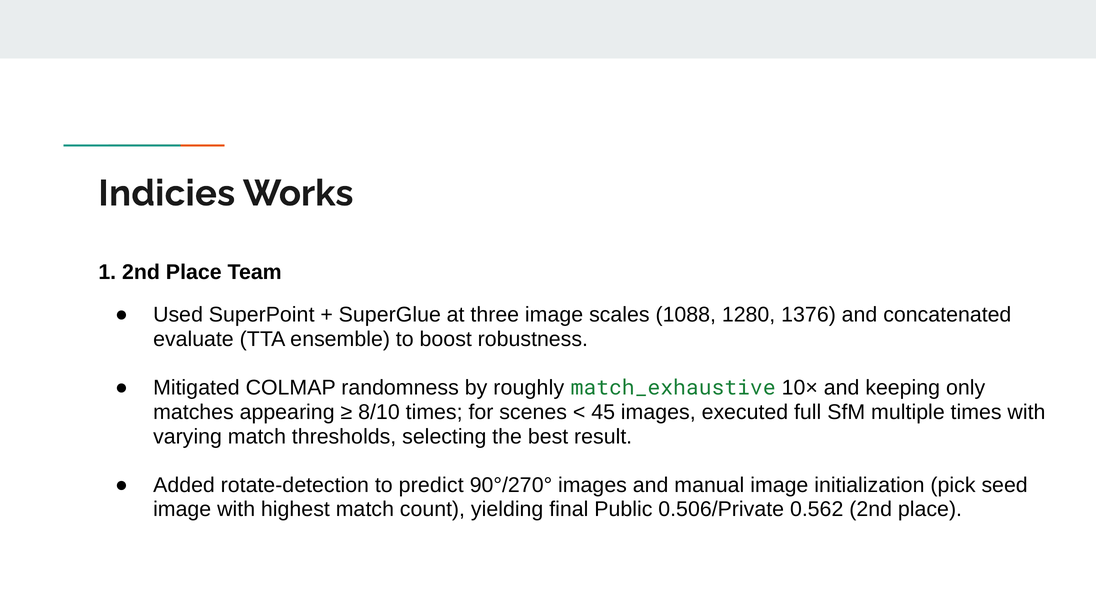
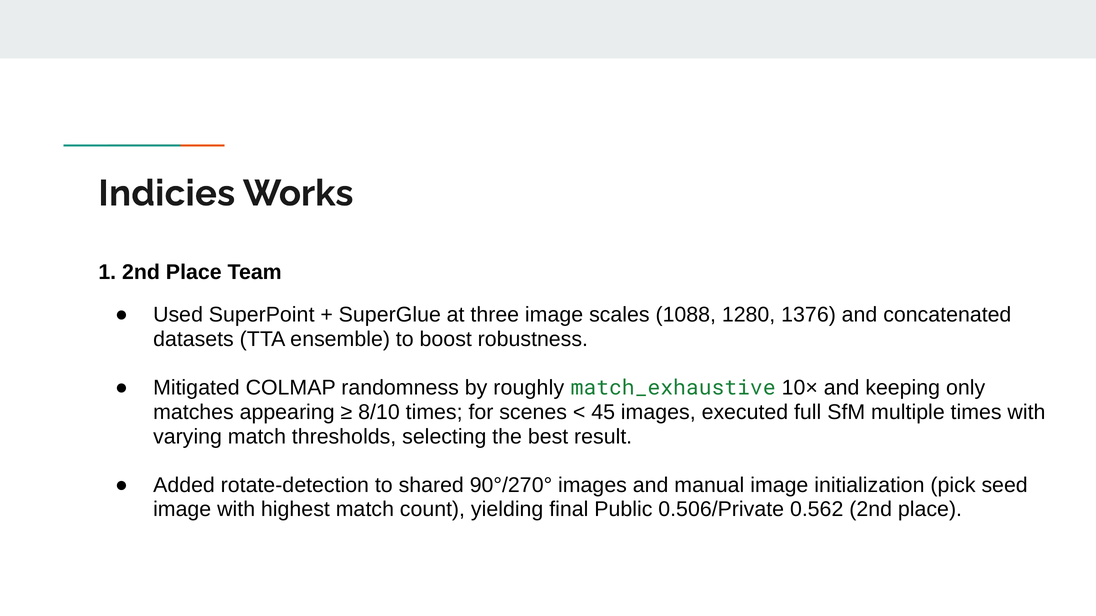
evaluate: evaluate -> datasets (193, 339)
predict: predict -> shared (431, 486)
